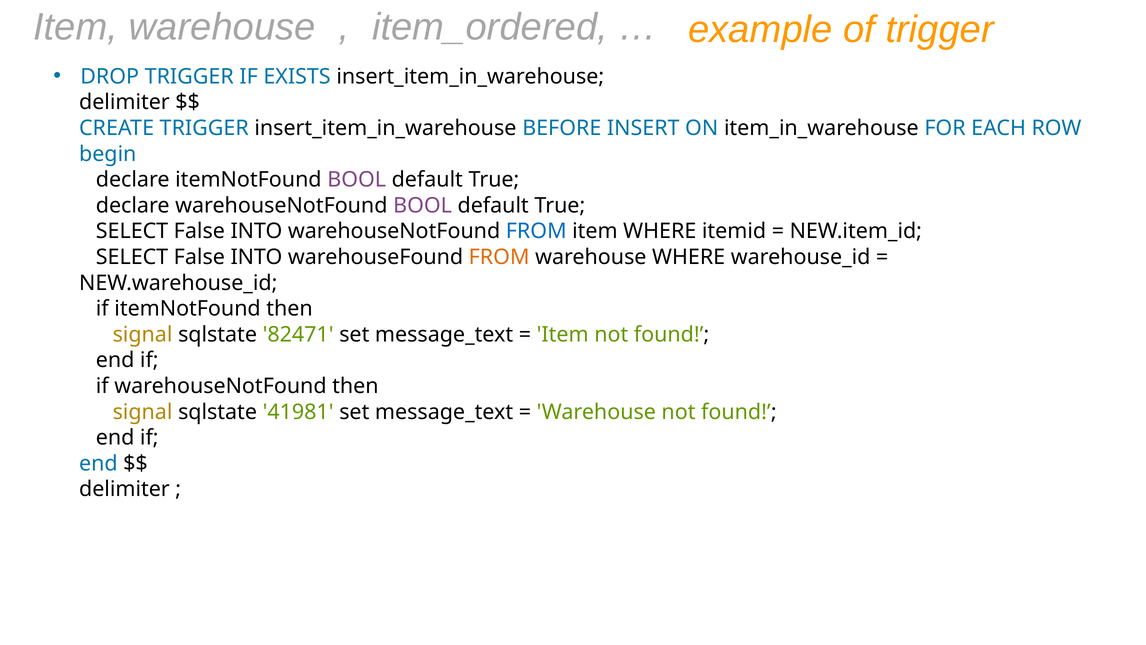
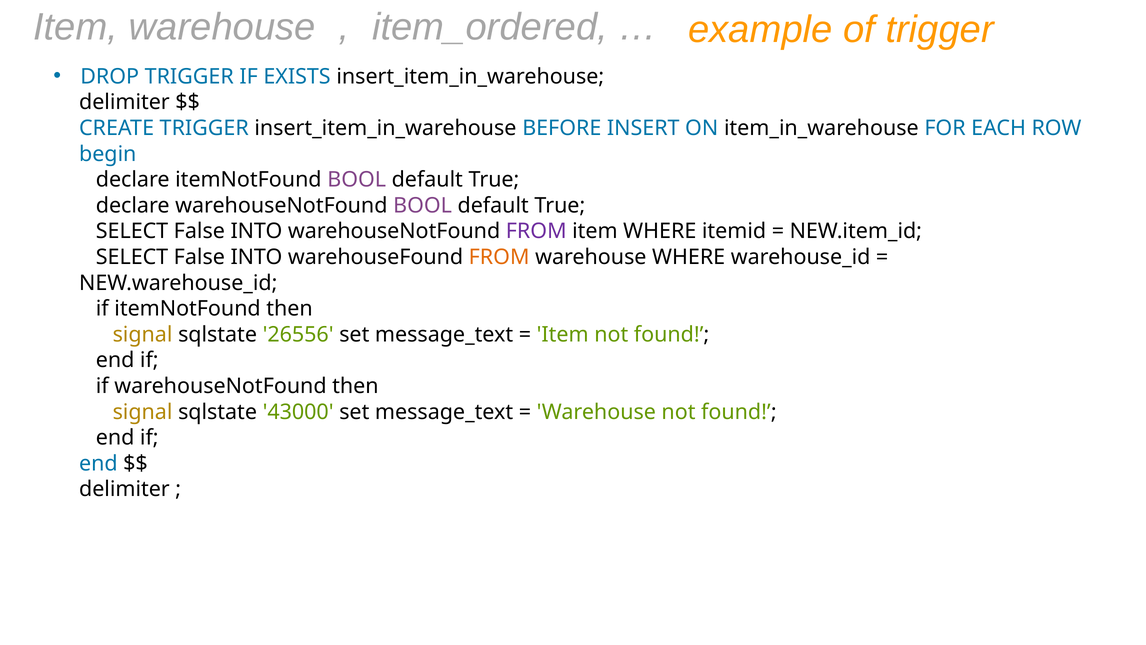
FROM colour: blue -> purple (536, 231)
82471: 82471 -> 26556 (298, 334)
41981: 41981 -> 43000 (298, 412)
